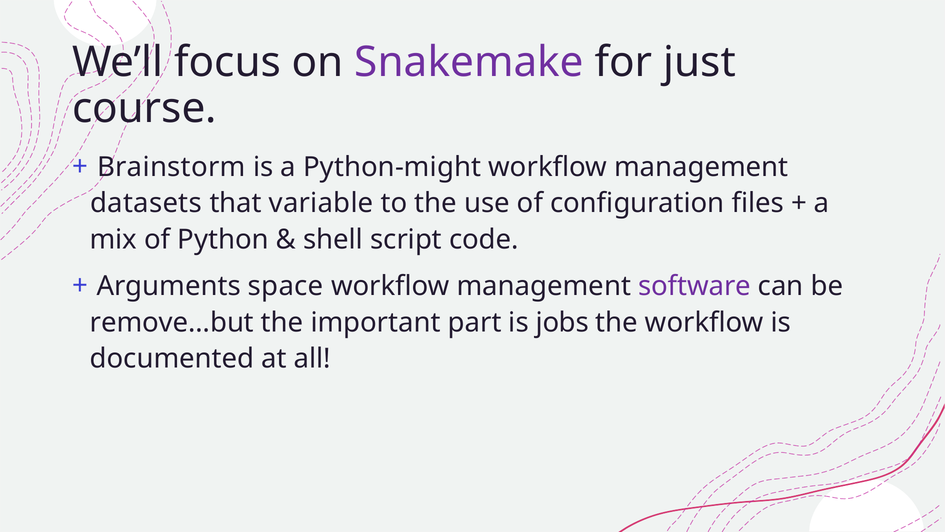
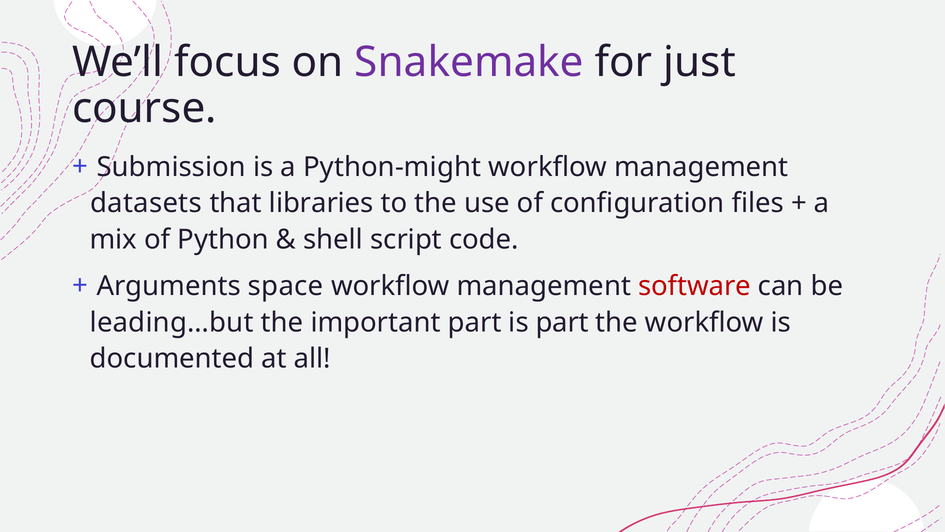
Brainstorm: Brainstorm -> Submission (171, 167)
variable: variable -> libraries (321, 203)
software colour: purple -> red (695, 286)
remove…but: remove…but -> leading…but (172, 322)
is jobs: jobs -> part (562, 322)
